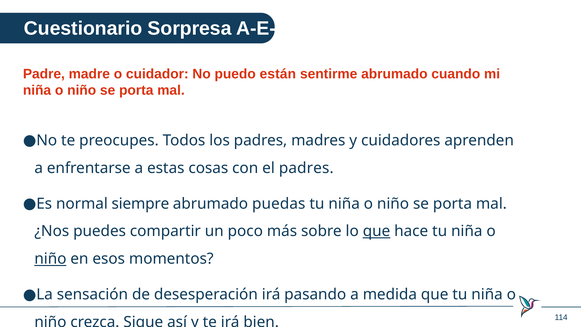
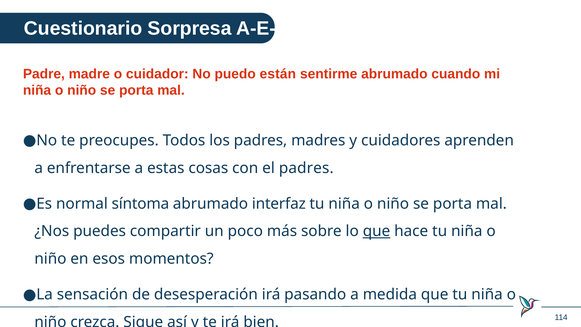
siempre: siempre -> síntoma (140, 204)
puedas: puedas -> interfaz (279, 204)
niño underline: present -> none (50, 259)
